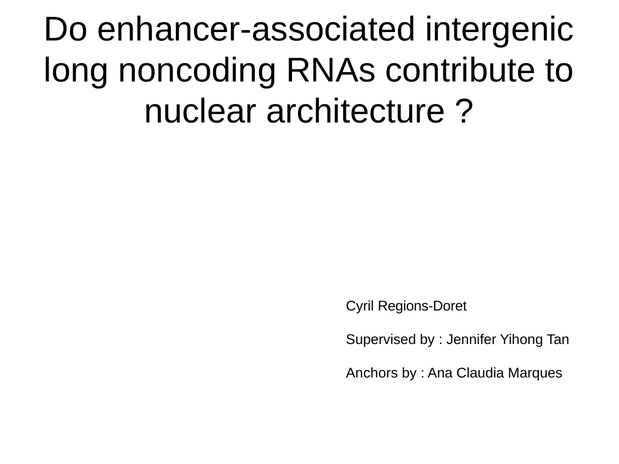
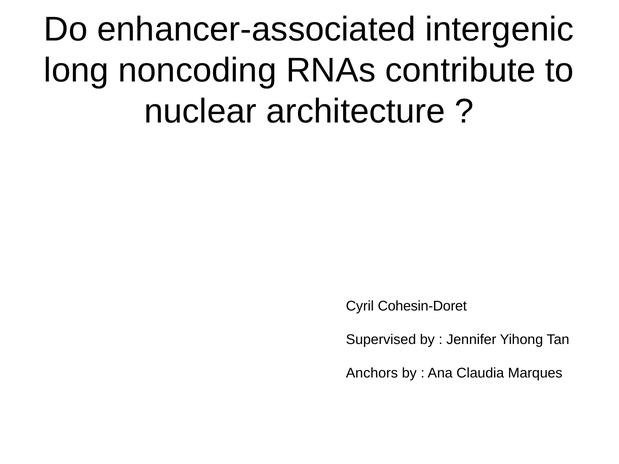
Regions-Doret: Regions-Doret -> Cohesin-Doret (422, 306)
